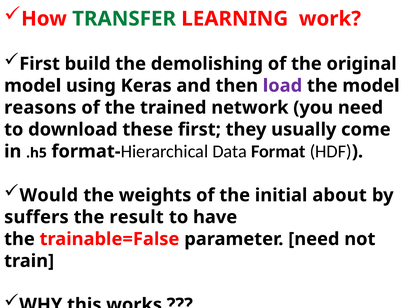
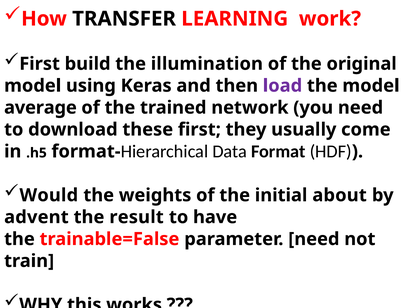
TRANSFER colour: green -> black (124, 19)
demolishing: demolishing -> illumination (207, 64)
reasons: reasons -> average (40, 108)
suffers: suffers -> advent (36, 217)
